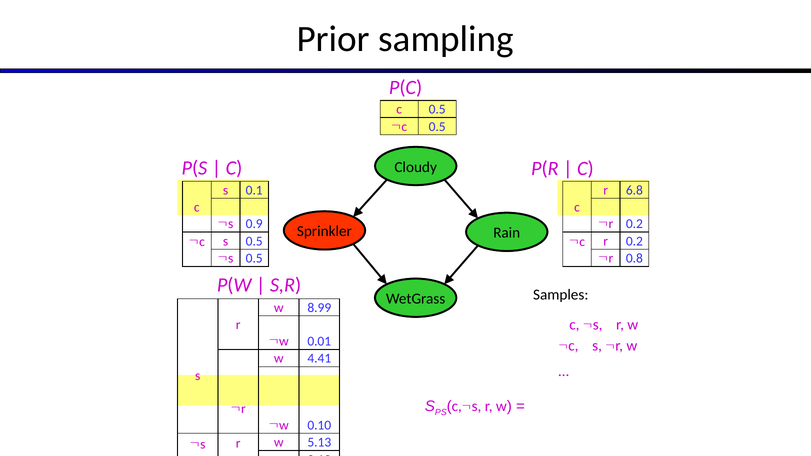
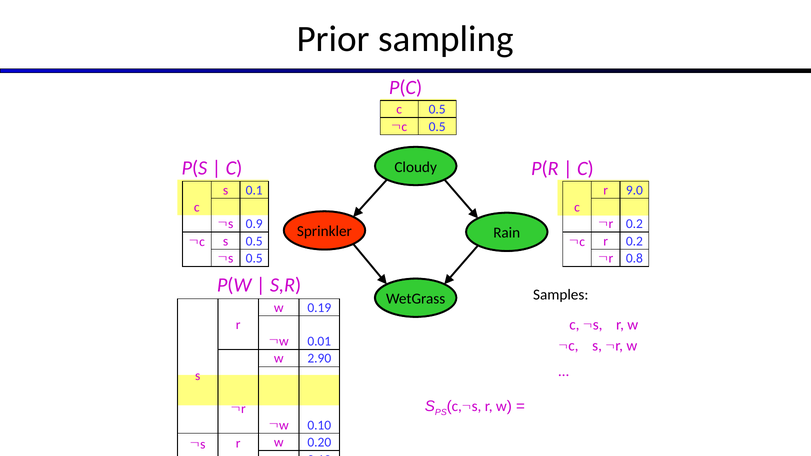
6.8: 6.8 -> 9.0 (634, 190)
8.99: 8.99 -> 0.19 (319, 308)
4.41: 4.41 -> 2.90 (319, 359)
5.13: 5.13 -> 0.20 (319, 443)
